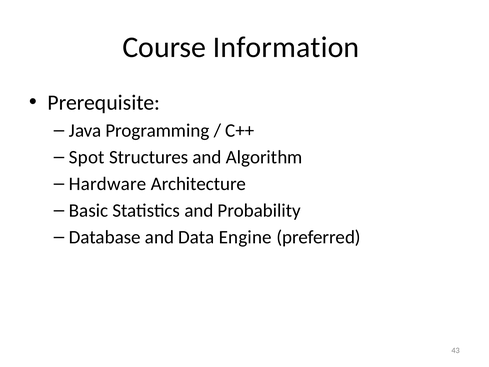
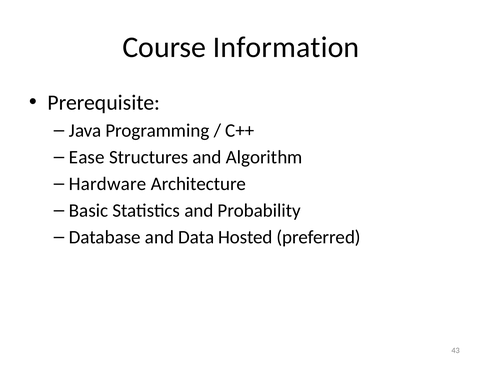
Spot: Spot -> Ease (87, 157)
Engine: Engine -> Hosted (245, 237)
